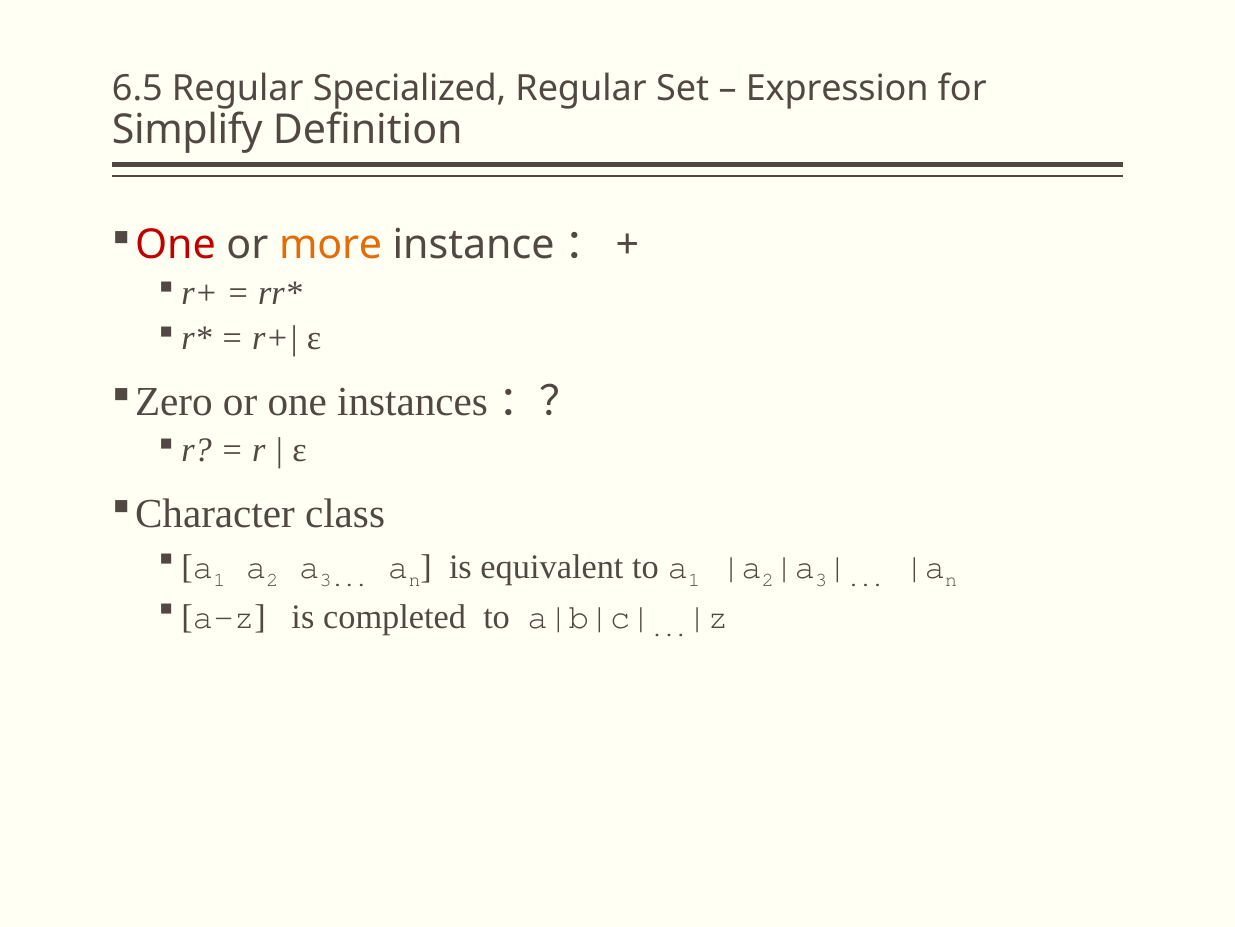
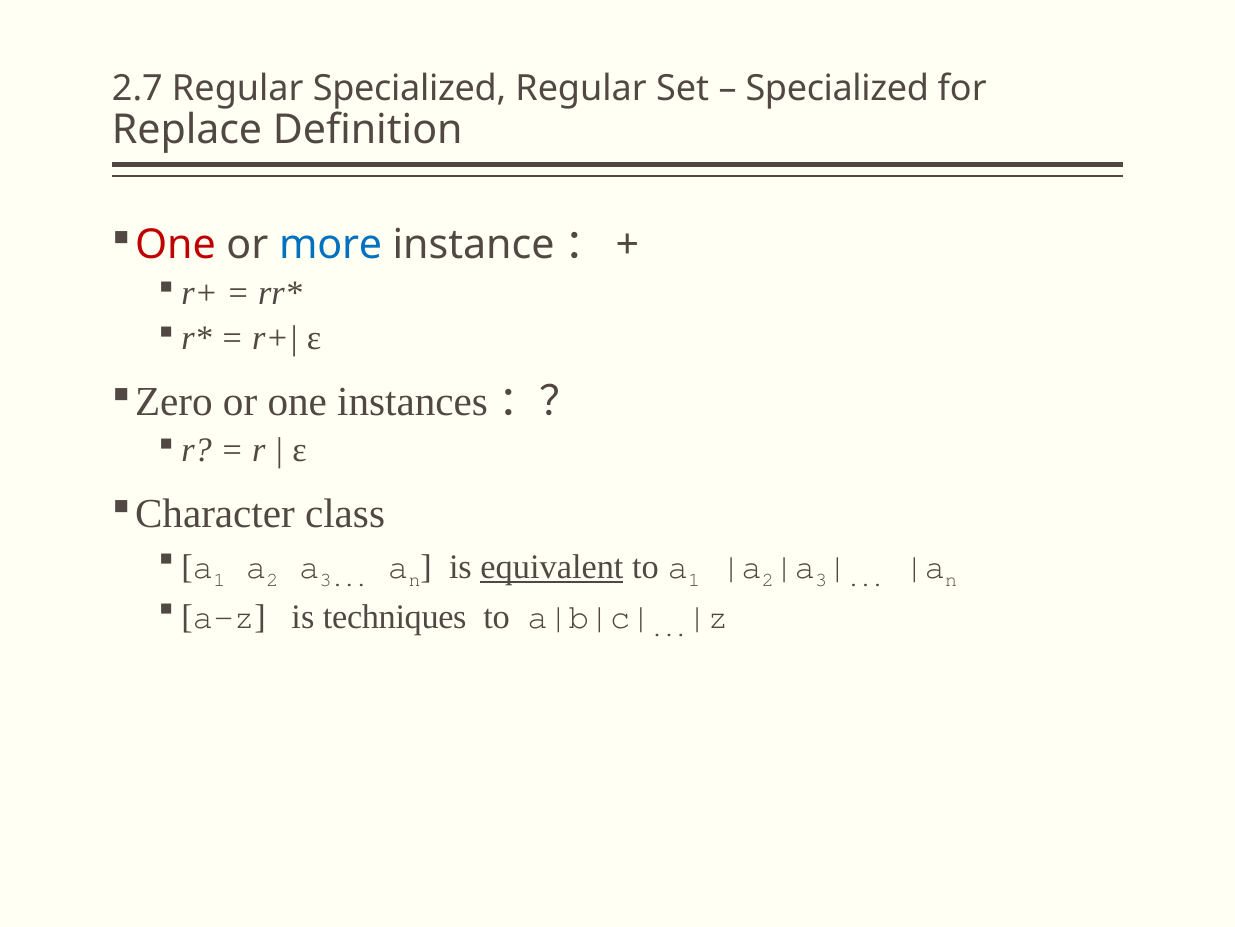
6.5: 6.5 -> 2.7 (137, 88)
Expression: Expression -> Specialized (837, 88)
Simplify: Simplify -> Replace (187, 130)
more colour: orange -> blue (331, 244)
equivalent underline: none -> present (552, 566)
completed: completed -> techniques (395, 616)
